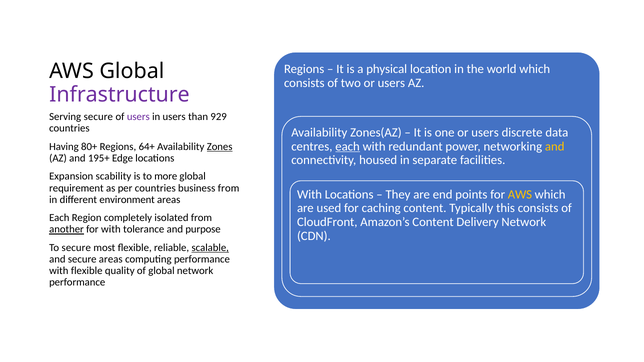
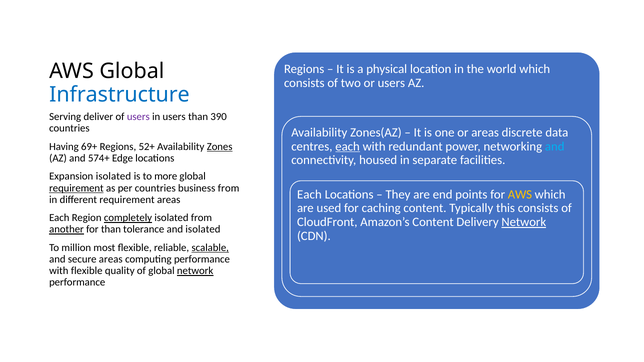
Infrastructure colour: purple -> blue (119, 95)
Serving secure: secure -> deliver (98, 117)
929: 929 -> 390 (219, 117)
users: users -> areas (485, 133)
and colour: yellow -> light blue (555, 146)
80+: 80+ -> 69+ (89, 147)
64+: 64+ -> 52+ (147, 147)
195+: 195+ -> 574+ (99, 158)
Expansion scability: scability -> isolated (113, 177)
requirement underline: none -> present (76, 188)
With: With -> Each (309, 195)
different environment: environment -> requirement (127, 200)
completely underline: none -> present (128, 218)
Network underline: none -> present (524, 222)
for with: with -> than (111, 230)
and purpose: purpose -> isolated (203, 230)
To secure: secure -> million (76, 248)
network underline: none -> present (195, 271)
